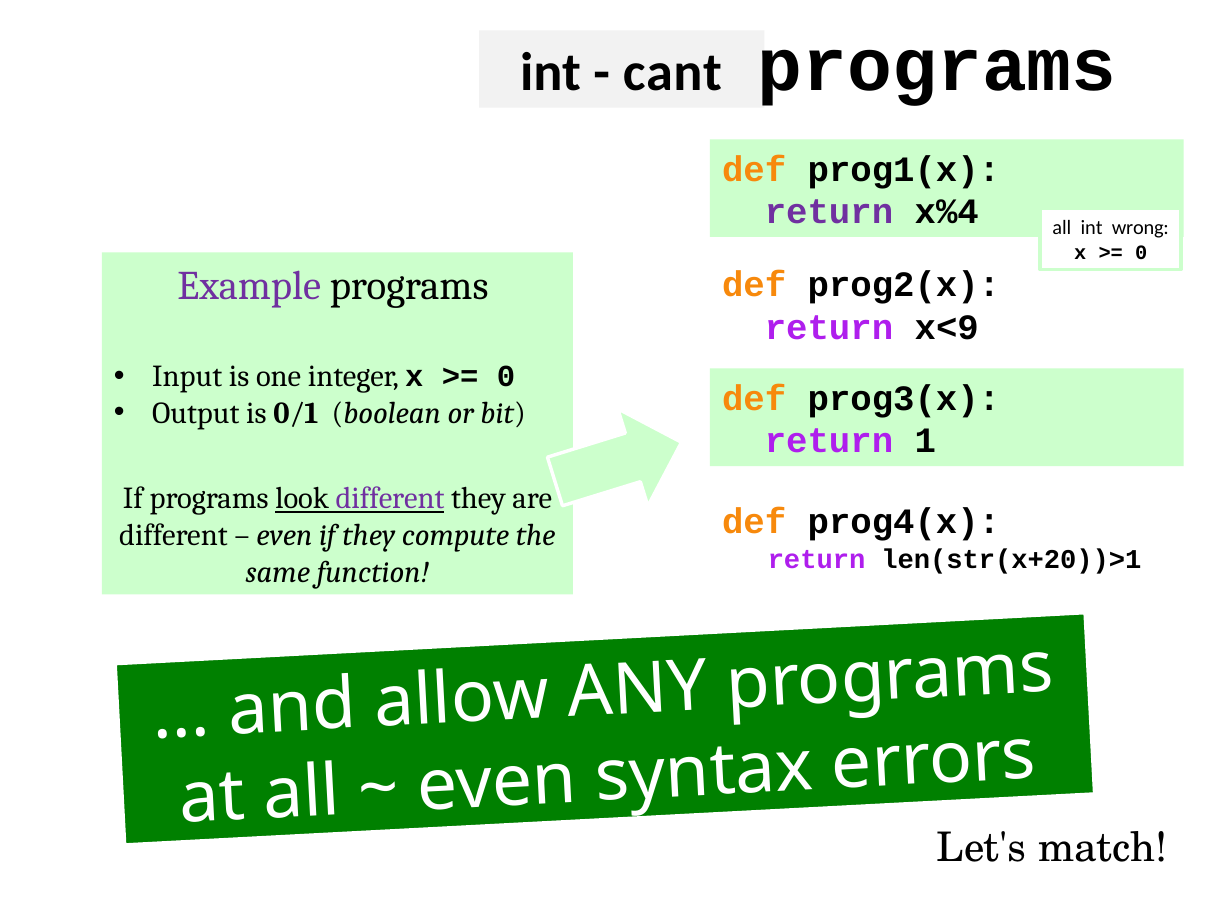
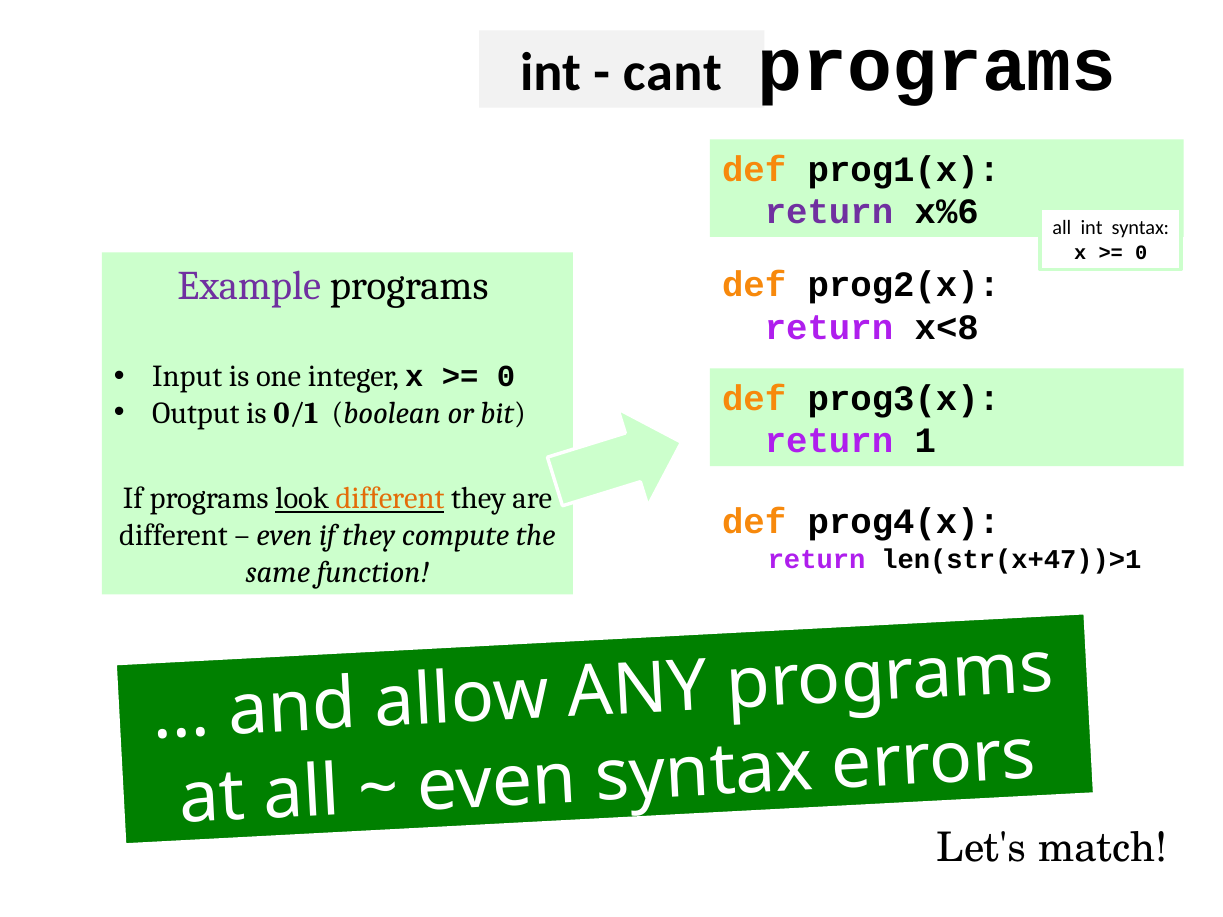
x%4: x%4 -> x%6 (947, 212)
int wrong: wrong -> syntax (1140, 228)
x<9: x<9 -> x<8 (947, 328)
different colour: purple -> orange (390, 499)
len(str(x+20))>1: len(str(x+20))>1 -> len(str(x+47))>1 (1011, 559)
